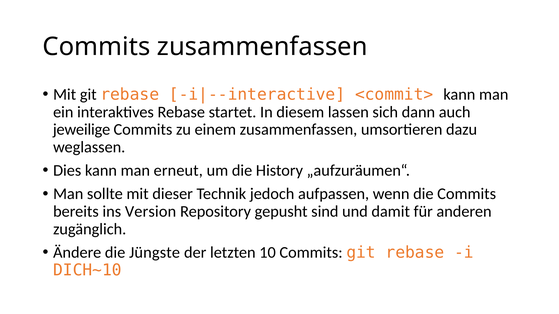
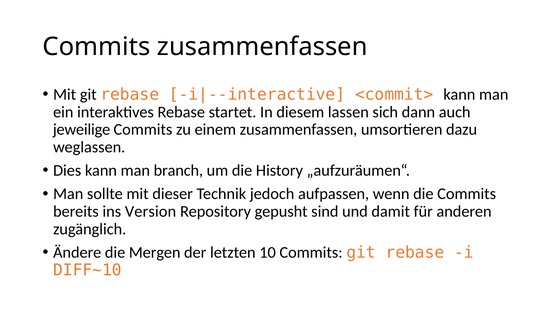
erneut: erneut -> branch (178, 171)
Jüngste: Jüngste -> Mergen (155, 253)
DICH~10: DICH~10 -> DIFF~10 (87, 270)
